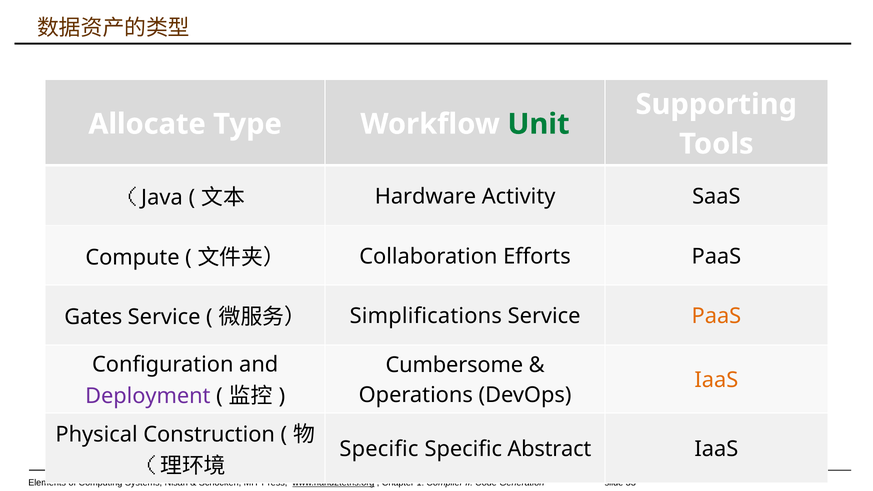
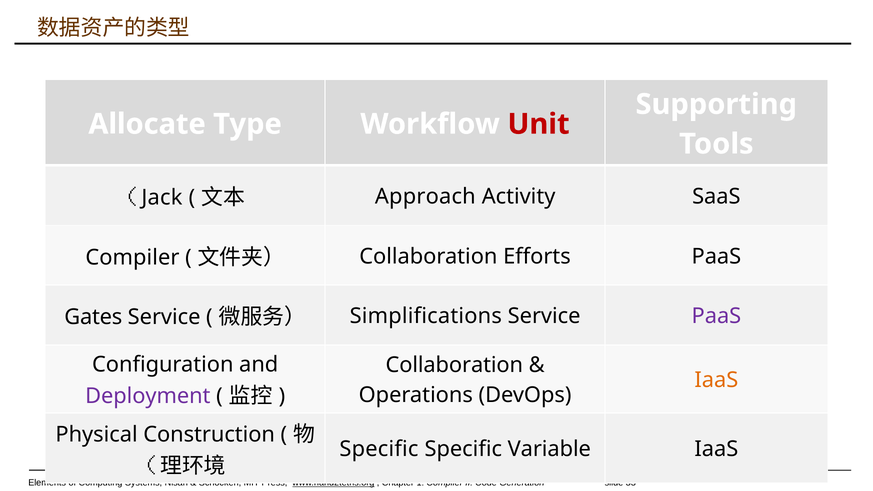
Unit colour: green -> red (539, 124)
Hardware: Hardware -> Approach (425, 197)
Java: Java -> Jack (162, 198)
Compute: Compute -> Compiler (132, 257)
PaaS colour: orange -> purple (716, 316)
Cumbersome: Cumbersome -> Collaboration (454, 365)
Abstract: Abstract -> Variable (549, 449)
